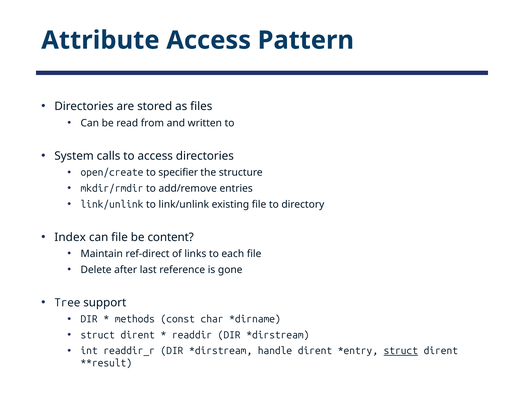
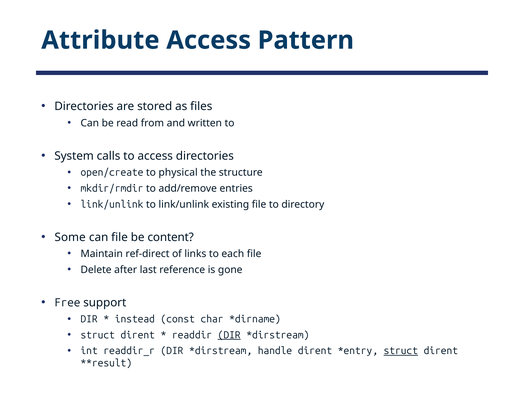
specifier: specifier -> physical (178, 173)
Index: Index -> Some (70, 237)
Tree: Tree -> Free (67, 303)
methods: methods -> instead (135, 319)
DIR underline: none -> present (229, 335)
